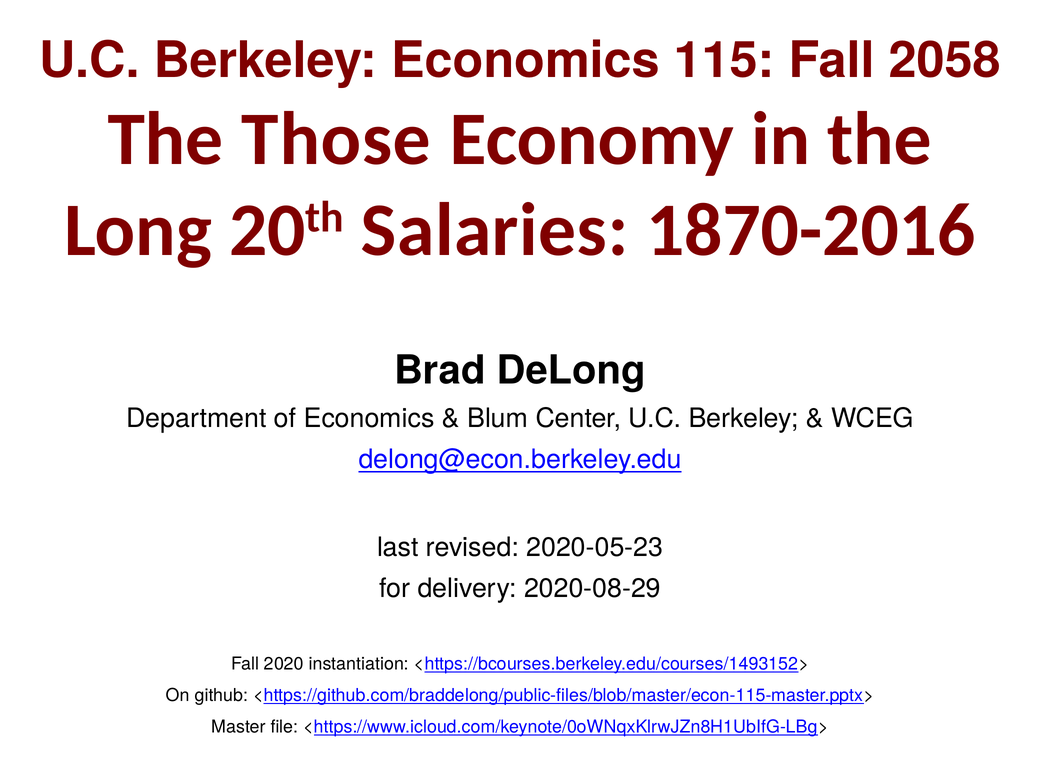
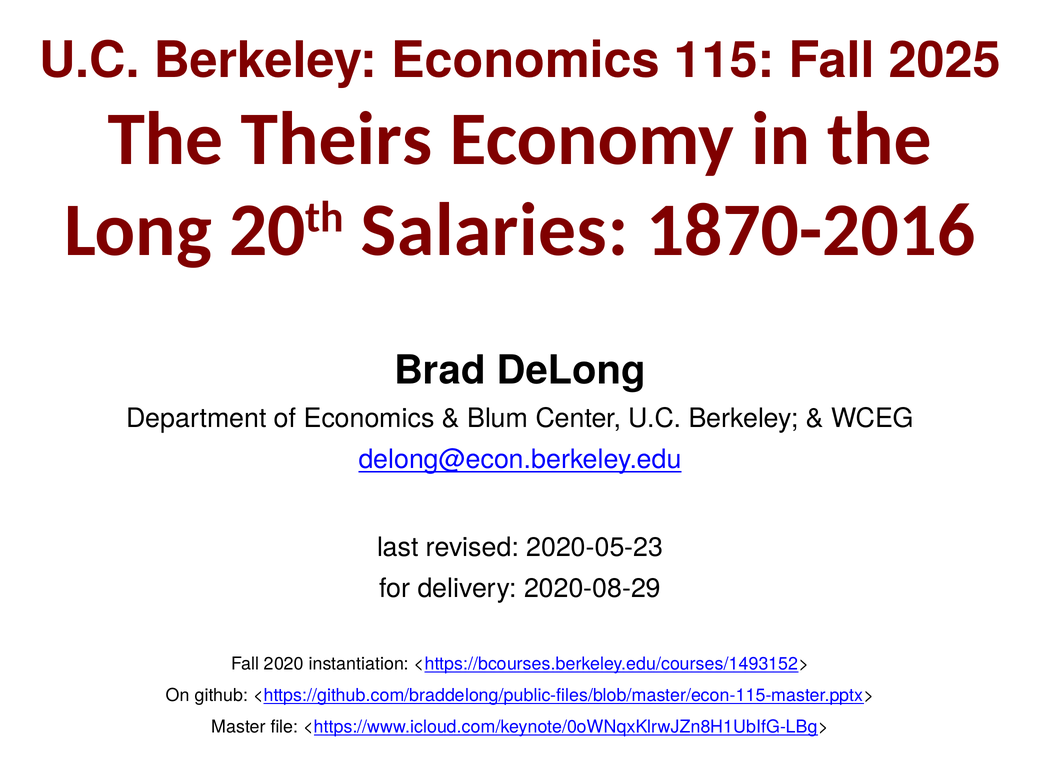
2058: 2058 -> 2025 (945, 61)
Those: Those -> Theirs (336, 139)
